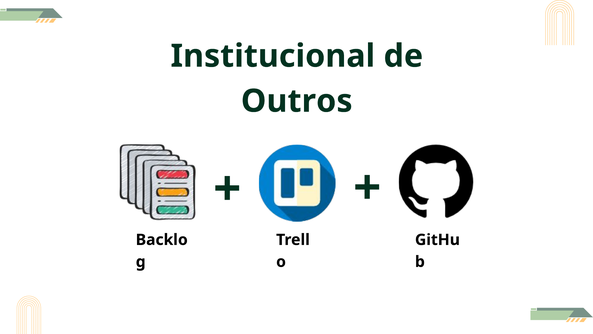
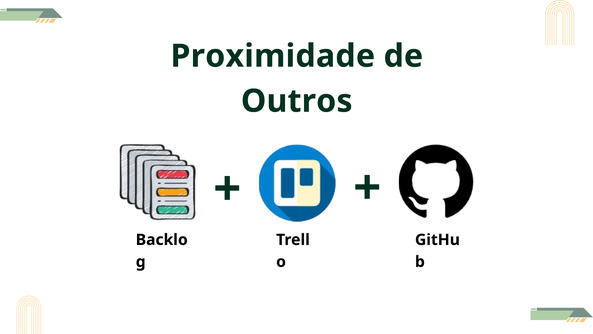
Institucional: Institucional -> Proximidade (273, 56)
